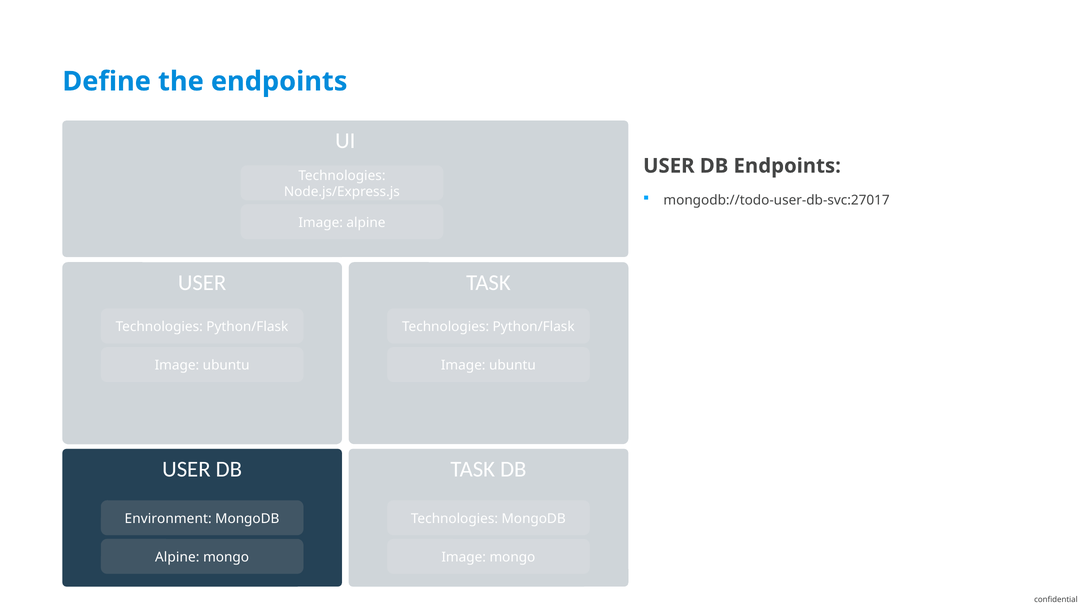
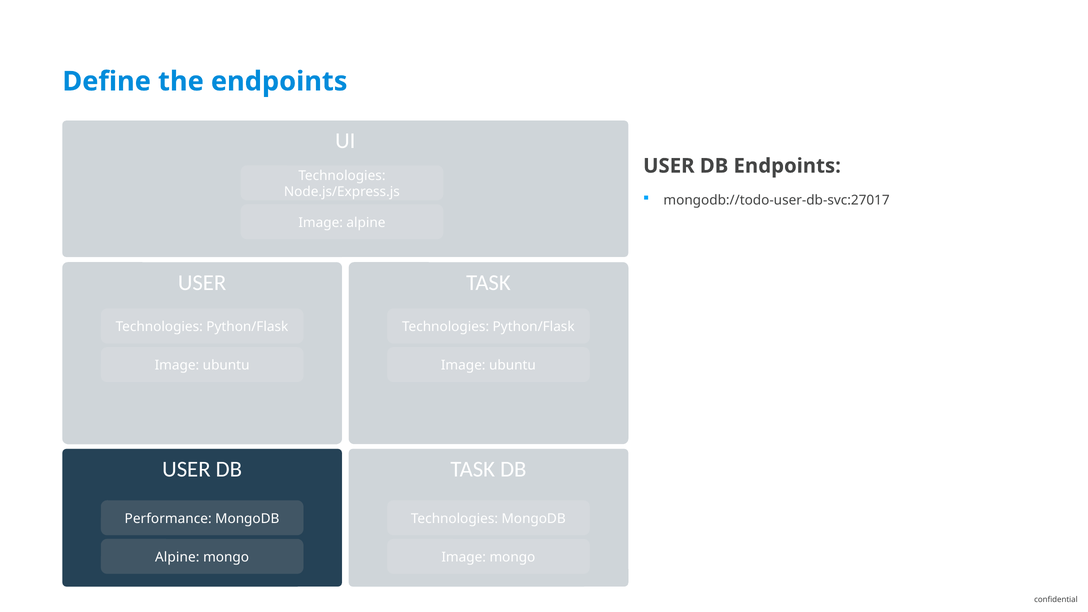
Environment: Environment -> Performance (168, 519)
